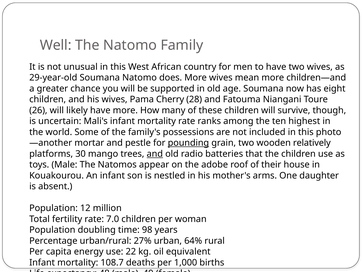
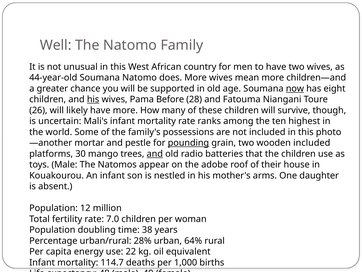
29-year-old: 29-year-old -> 44-year-old (53, 78)
now underline: none -> present (295, 88)
his underline: none -> present (93, 99)
Cherry: Cherry -> Before (170, 99)
wooden relatively: relatively -> included (312, 143)
98: 98 -> 38 (147, 230)
27%: 27% -> 28% (143, 240)
108.7: 108.7 -> 114.7 (112, 262)
